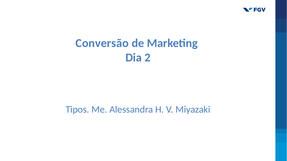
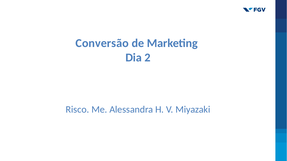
Tipos: Tipos -> Risco (77, 110)
